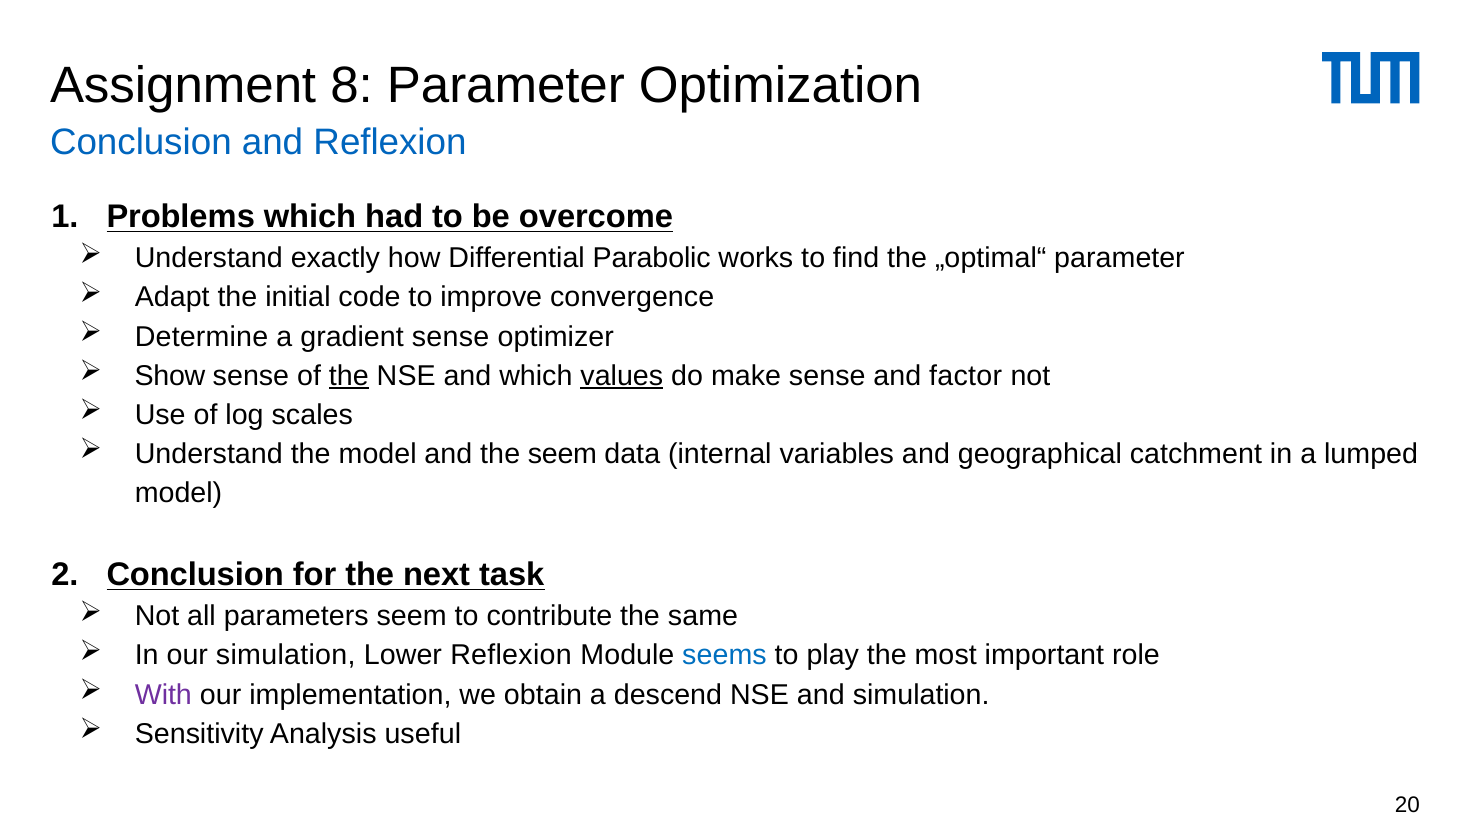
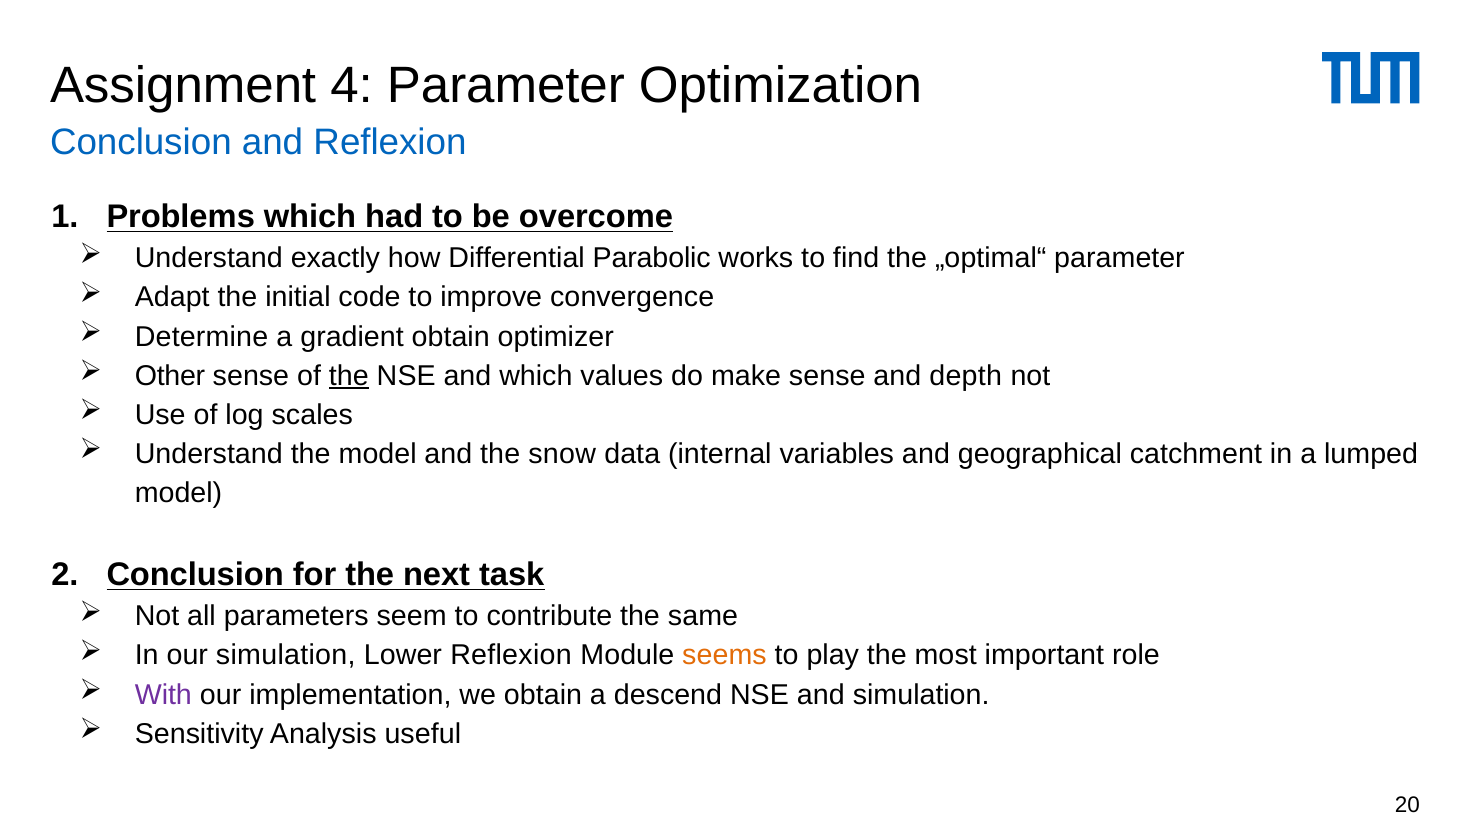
8: 8 -> 4 (352, 86)
gradient sense: sense -> obtain (451, 336)
Show: Show -> Other (170, 376)
values underline: present -> none (622, 376)
factor: factor -> depth (966, 376)
the seem: seem -> snow (562, 454)
seems colour: blue -> orange (724, 655)
